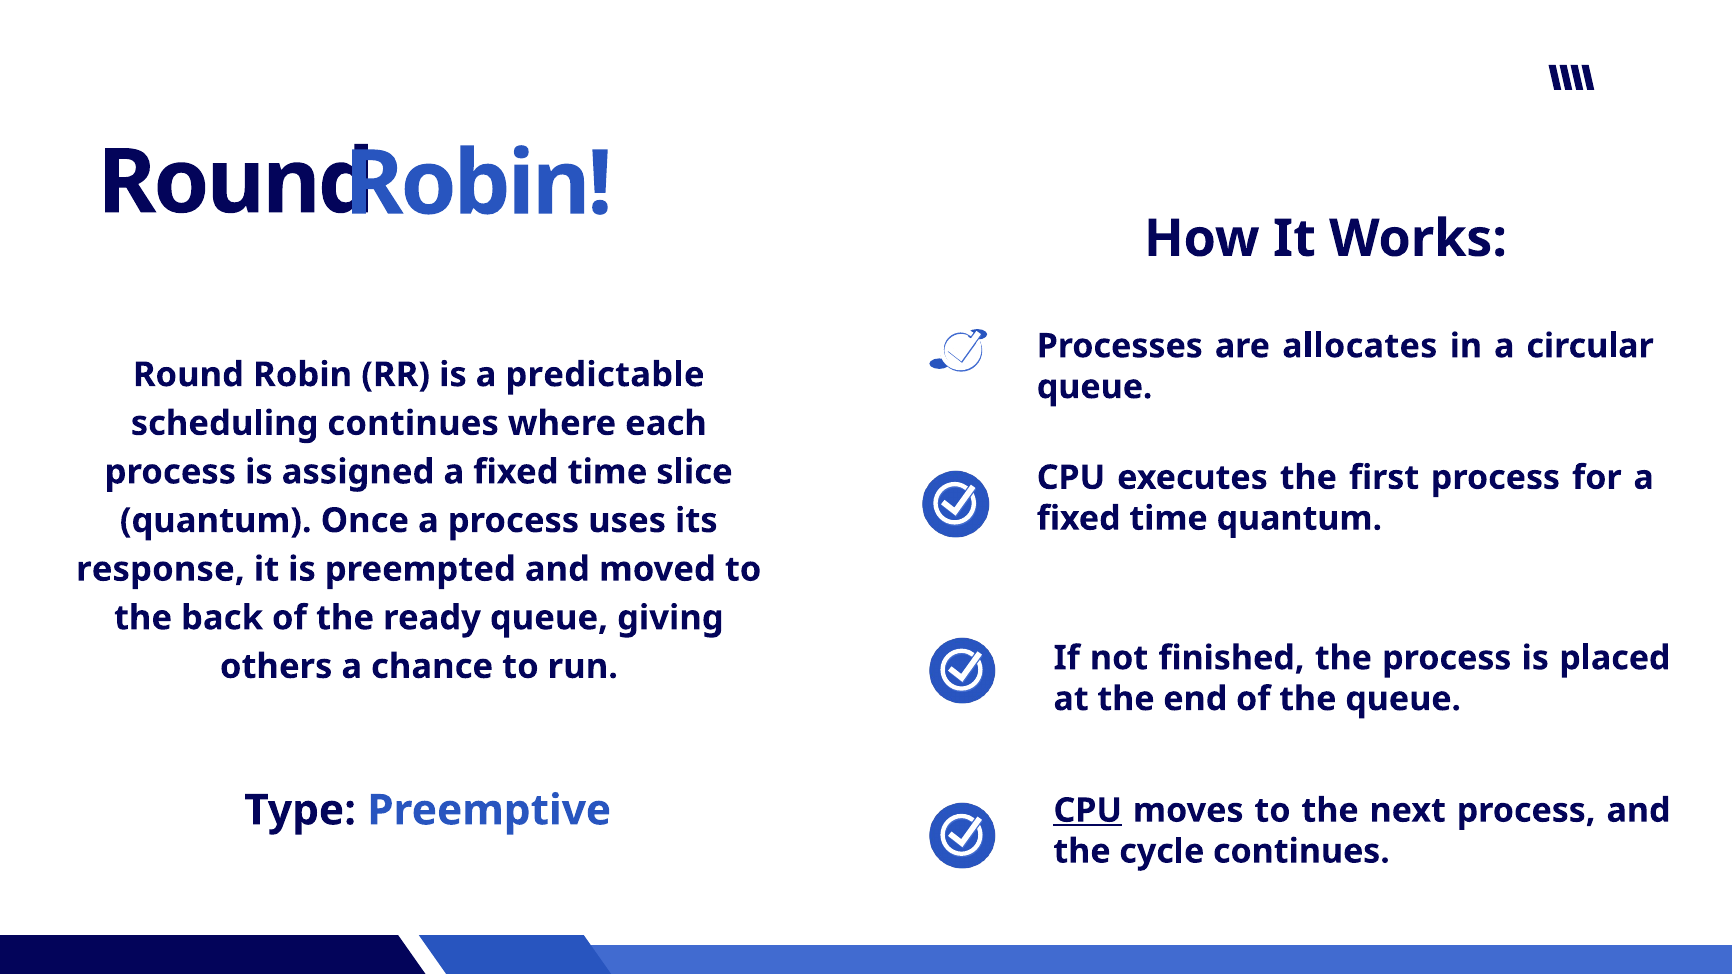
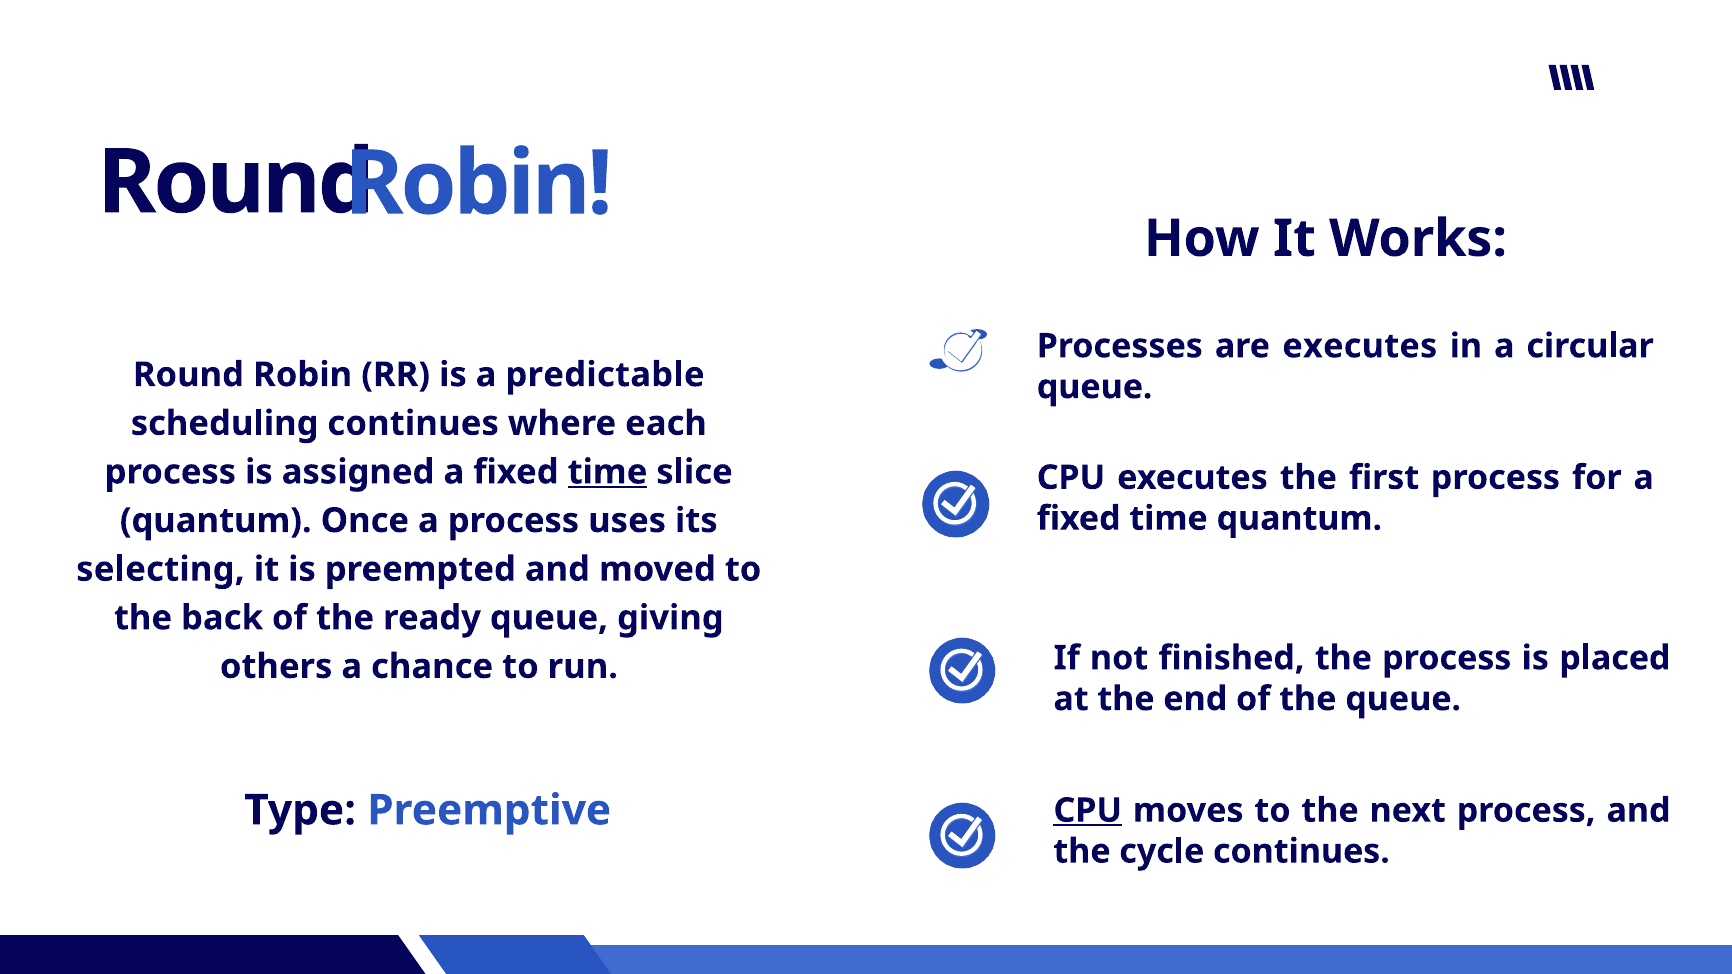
are allocates: allocates -> executes (1360, 346)
time underline: none -> present (607, 472)
response: response -> selecting (160, 569)
